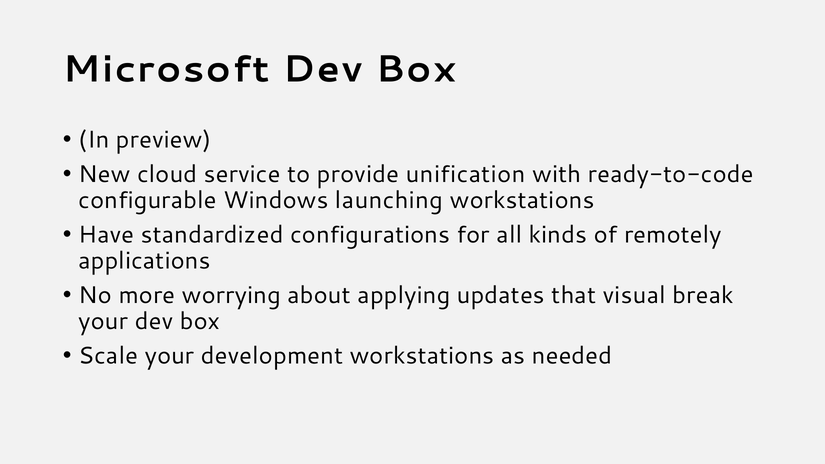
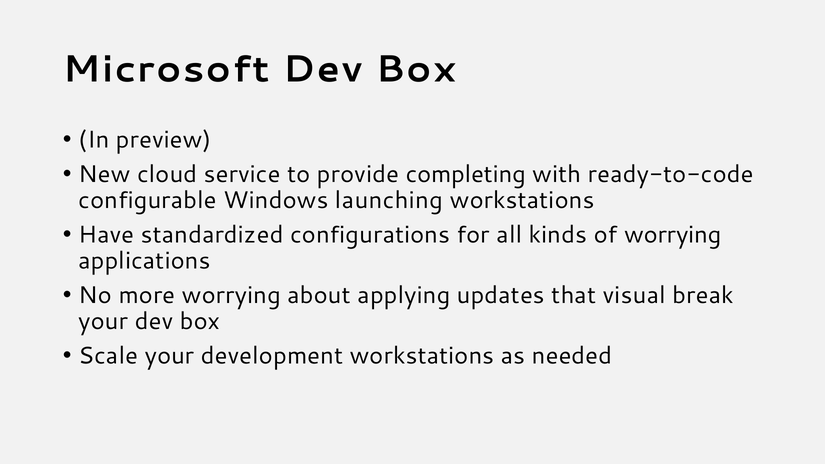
unification: unification -> completing (466, 174)
of remotely: remotely -> worrying (673, 235)
